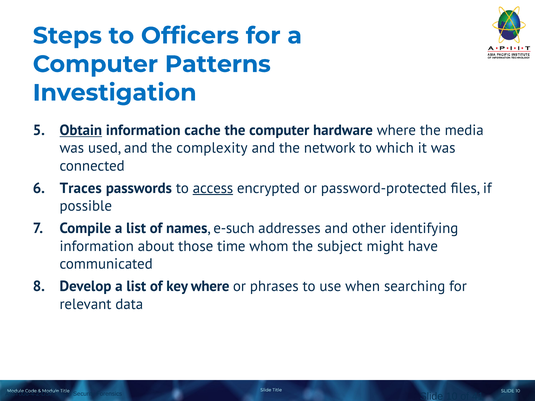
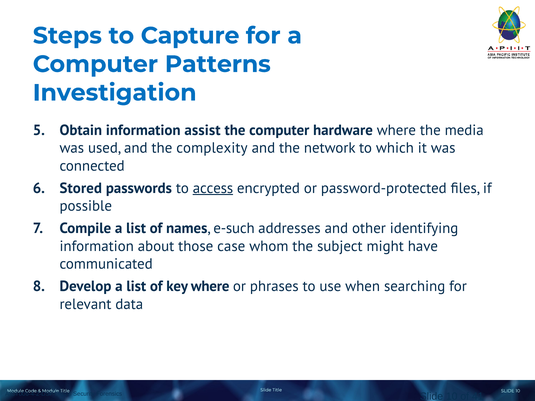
Officers: Officers -> Capture (190, 36)
Obtain underline: present -> none (81, 130)
cache: cache -> assist (203, 130)
Traces: Traces -> Stored (81, 188)
time: time -> case (231, 246)
